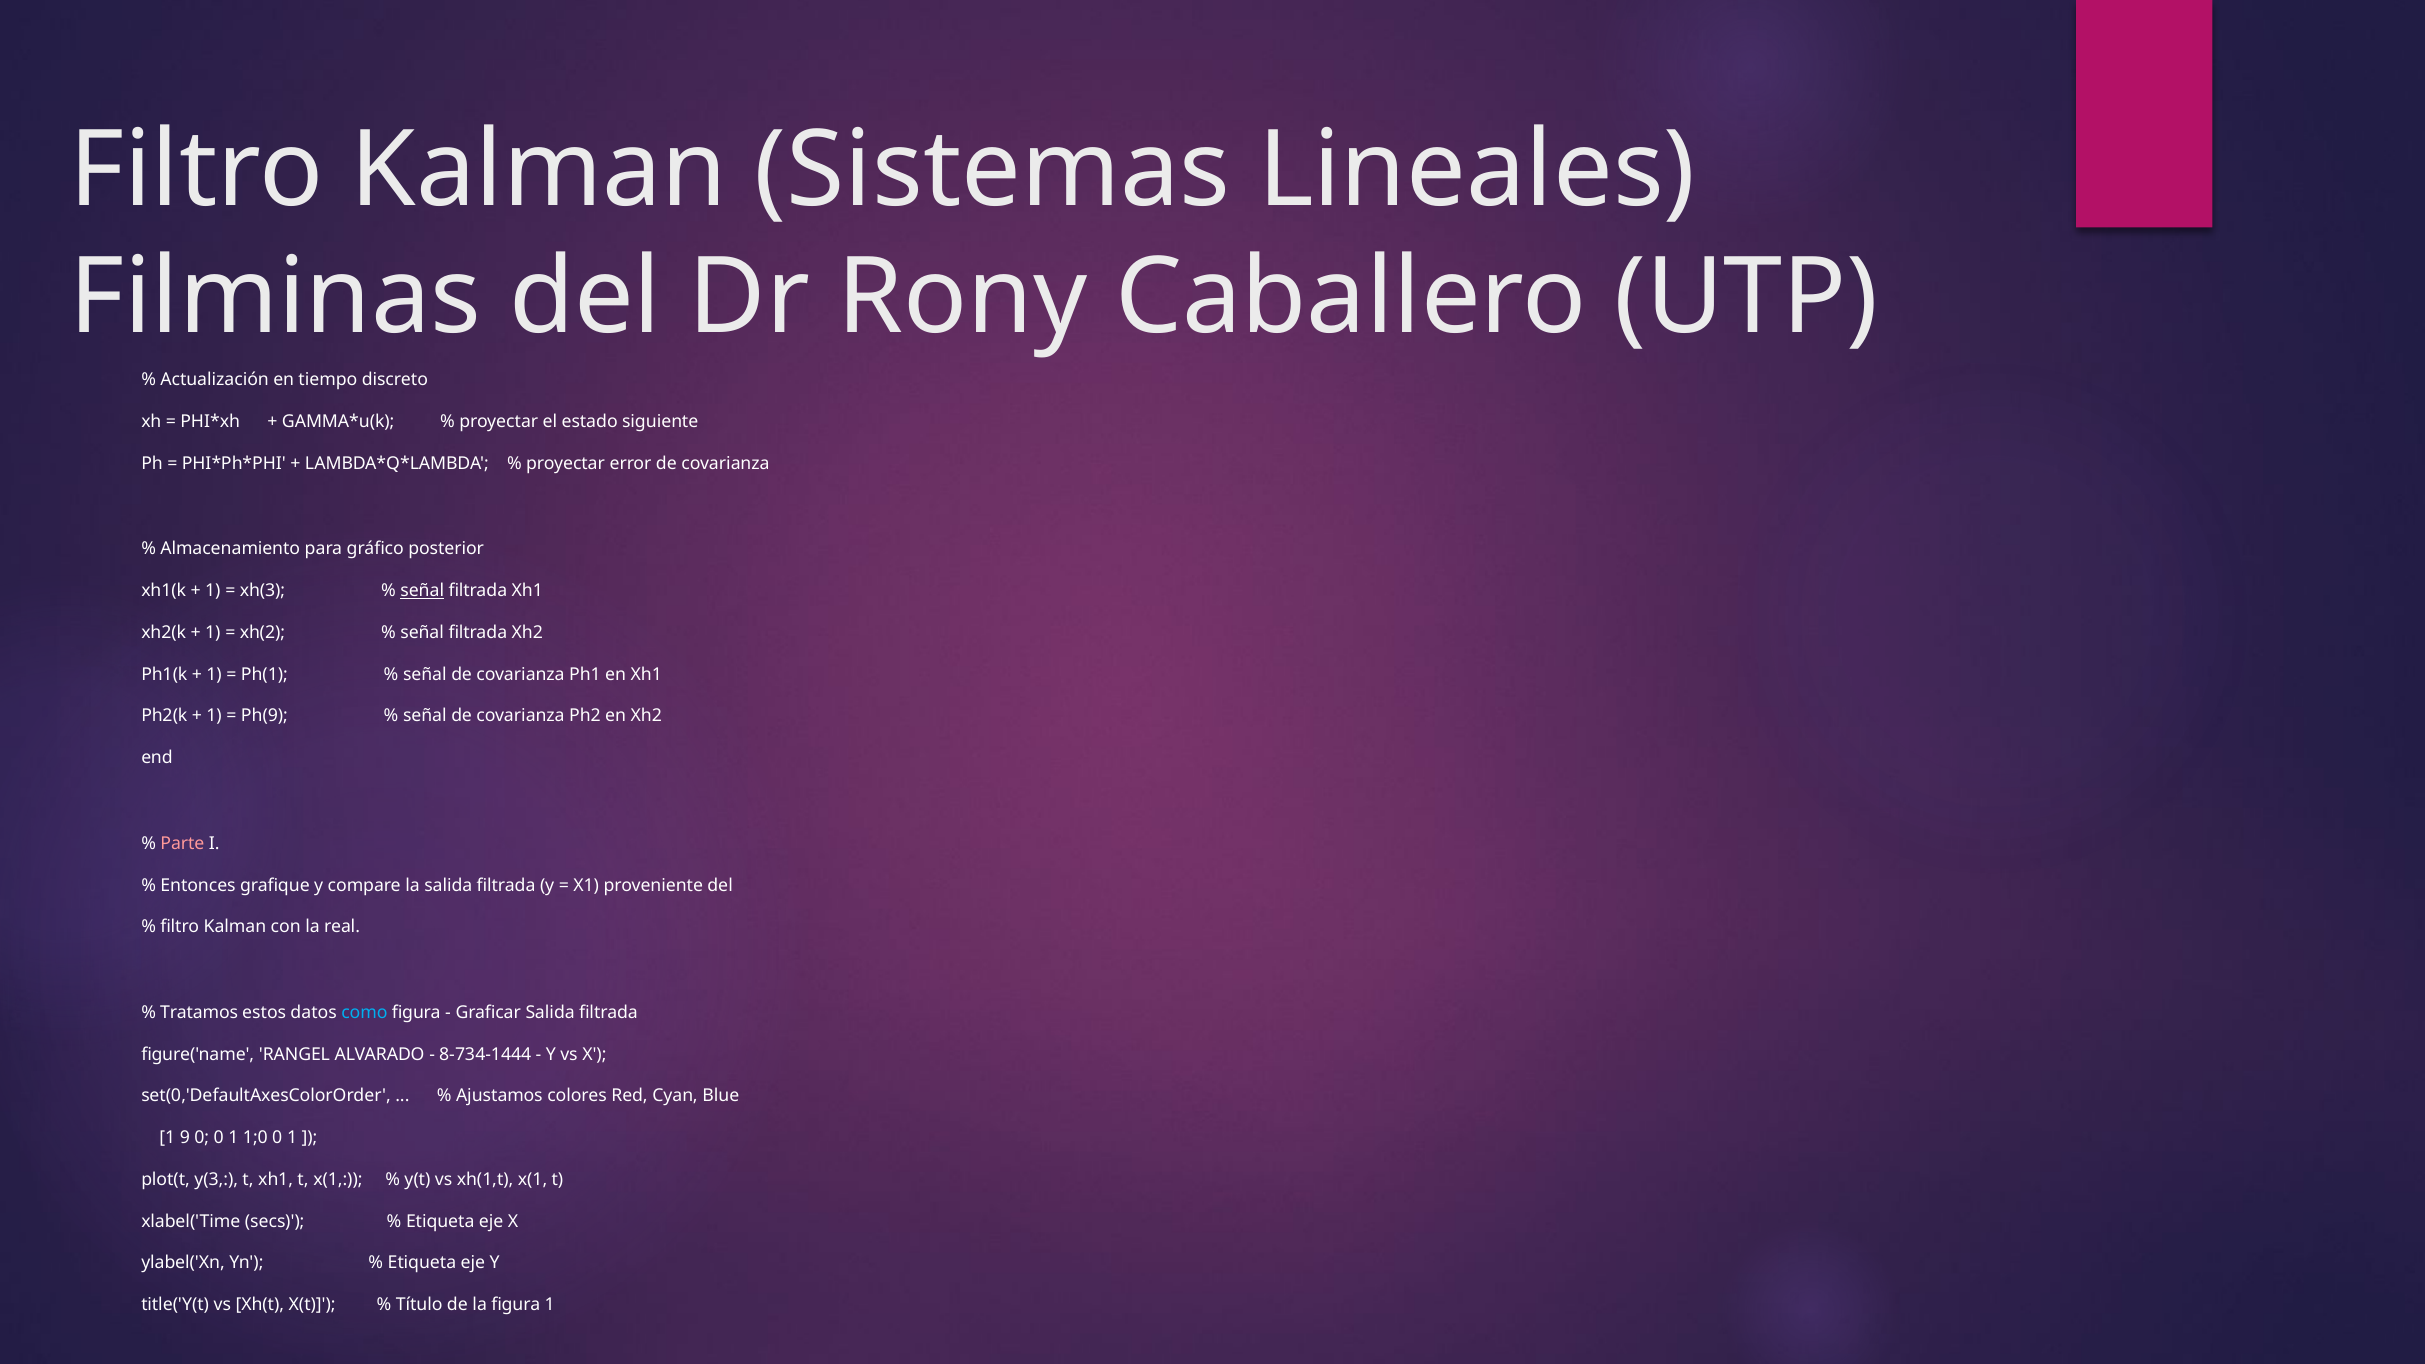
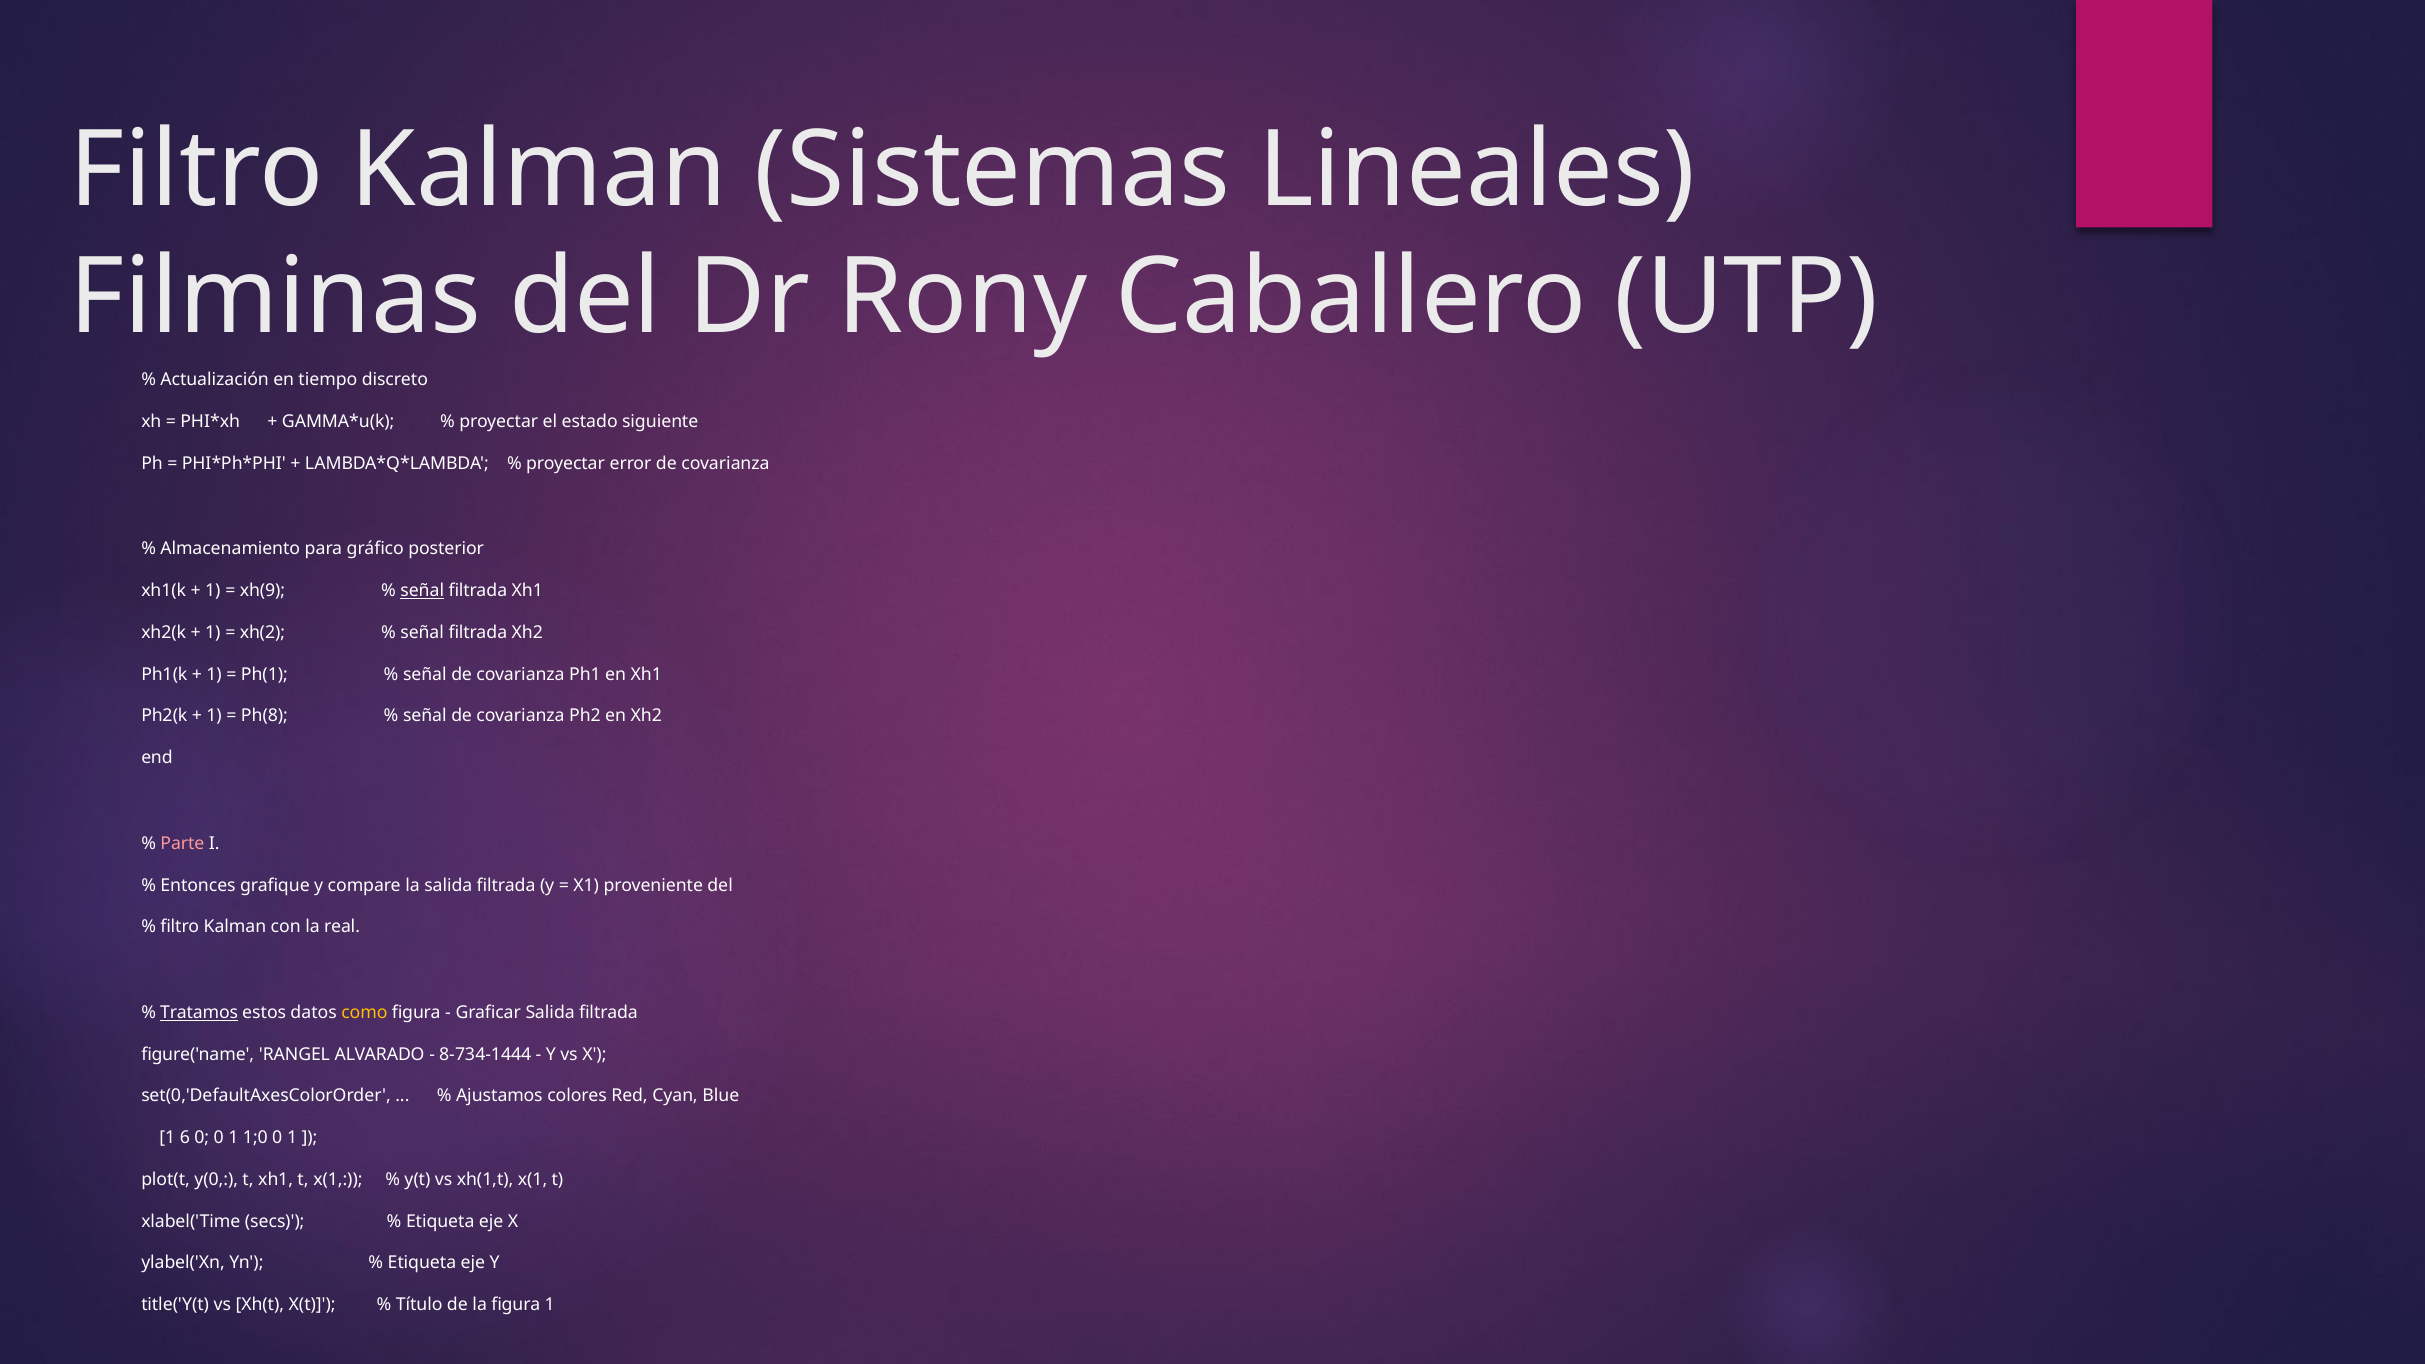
xh(3: xh(3 -> xh(9 (262, 591)
Ph(9: Ph(9 -> Ph(8 (264, 716)
Tratamos underline: none -> present (199, 1013)
como colour: light blue -> yellow (364, 1013)
9: 9 -> 6 (185, 1138)
y(3: y(3 -> y(0 (216, 1180)
